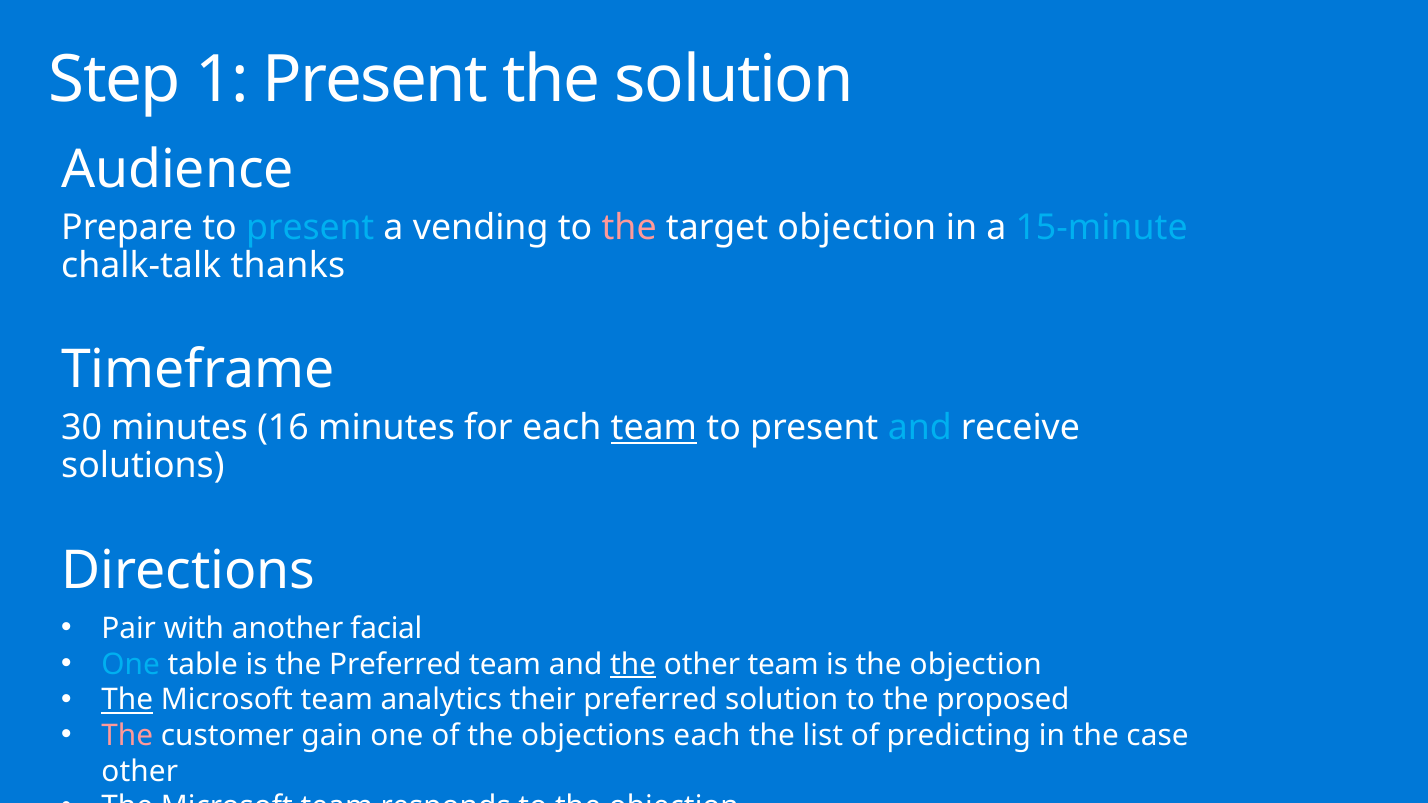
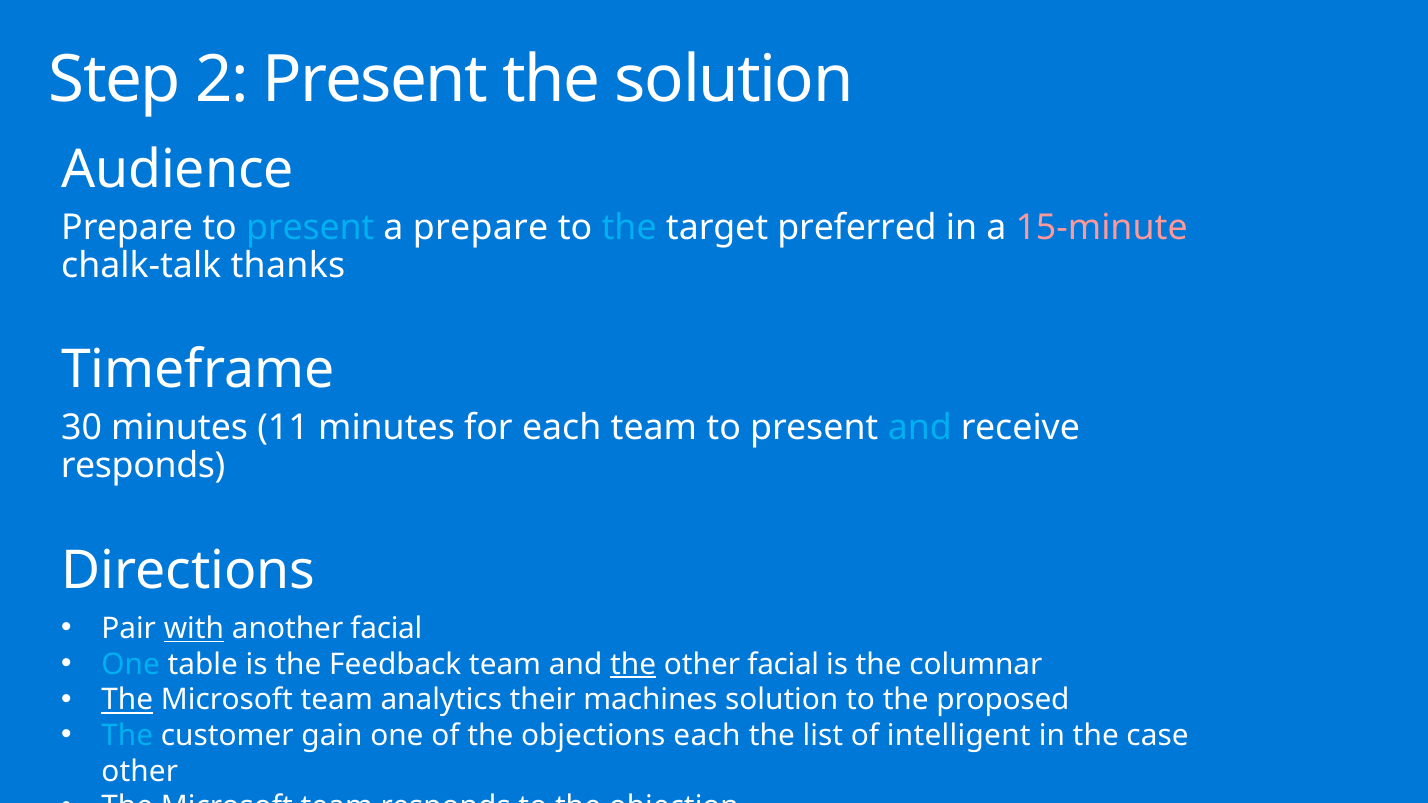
1: 1 -> 2 (222, 80)
a vending: vending -> prepare (481, 227)
the colour: pink -> light blue (629, 227)
target objection: objection -> preferred (857, 227)
15-minute colour: light blue -> pink (1102, 227)
16: 16 -> 11 (283, 428)
team underline: present -> none (654, 428)
solutions: solutions -> responds (143, 466)
with underline: none -> present (194, 629)
the Preferred: Preferred -> Feedback (395, 665)
other team: team -> facial (783, 665)
is the objection: objection -> columnar (976, 665)
their preferred: preferred -> machines (650, 700)
The colour: pink -> light blue (127, 736)
predicting: predicting -> intelligent (959, 736)
